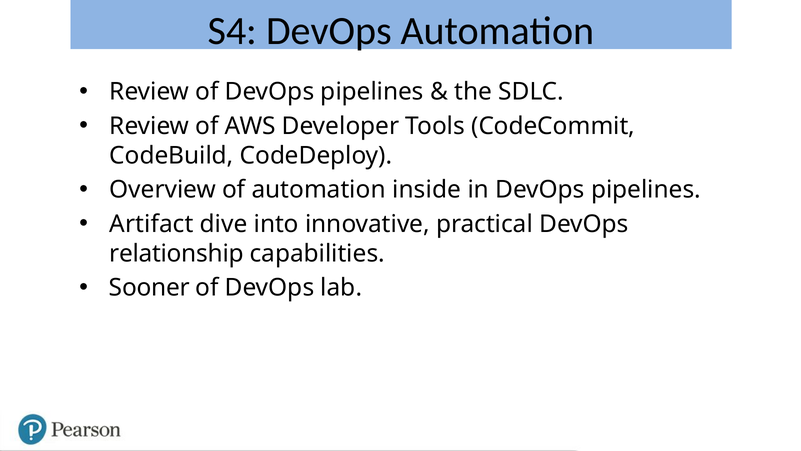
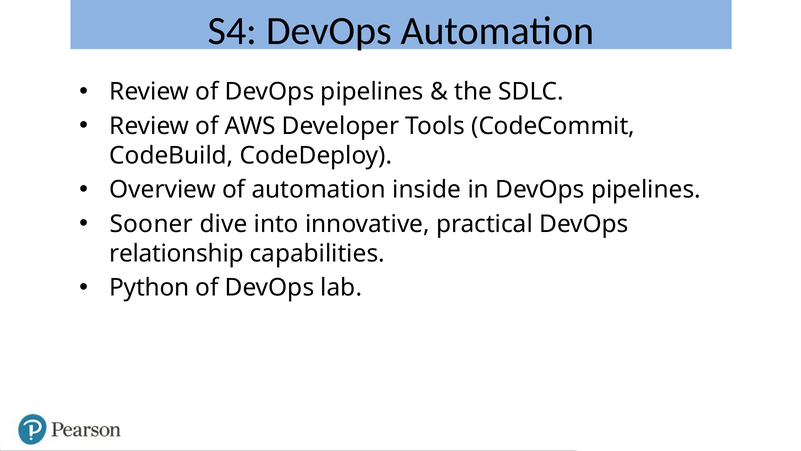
Artifact: Artifact -> Sooner (151, 224)
Sooner: Sooner -> Python (149, 287)
